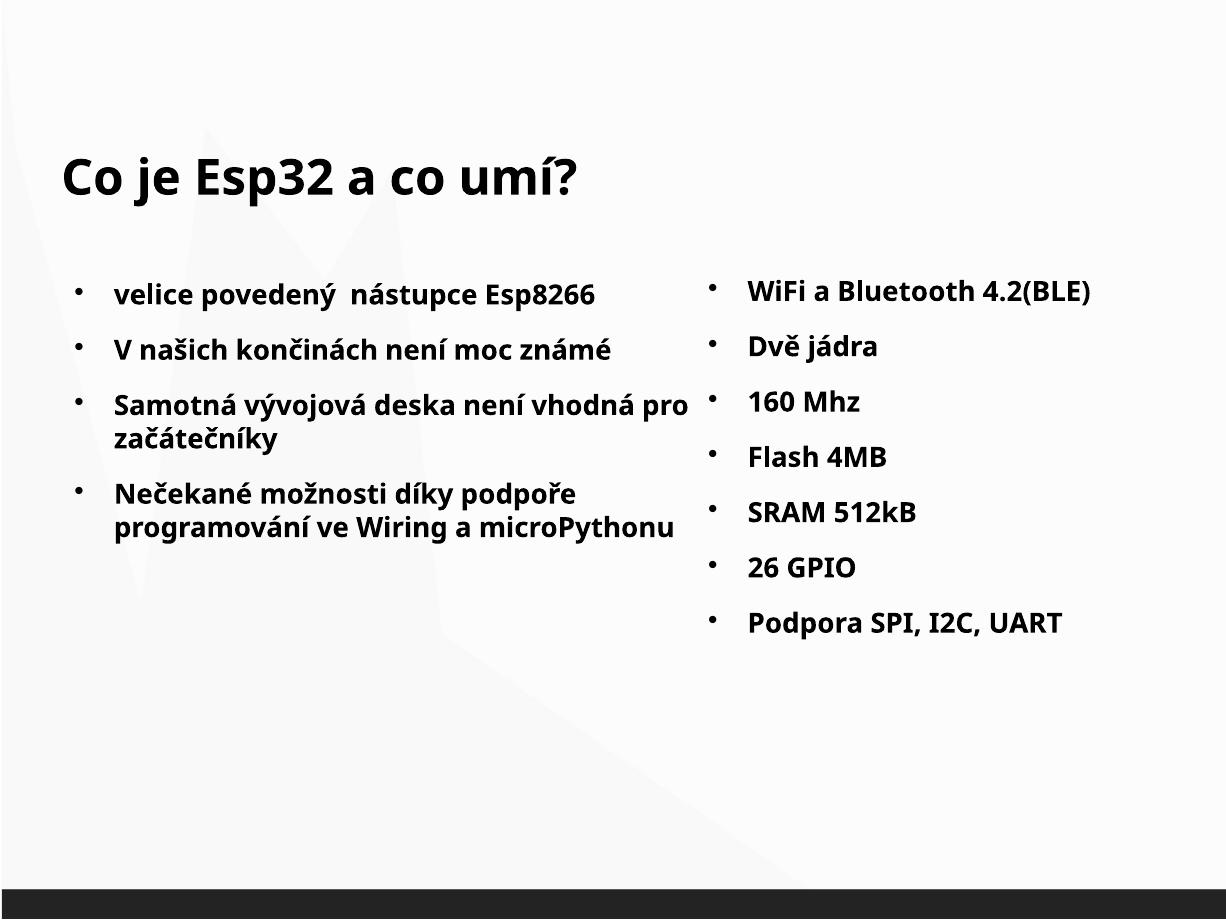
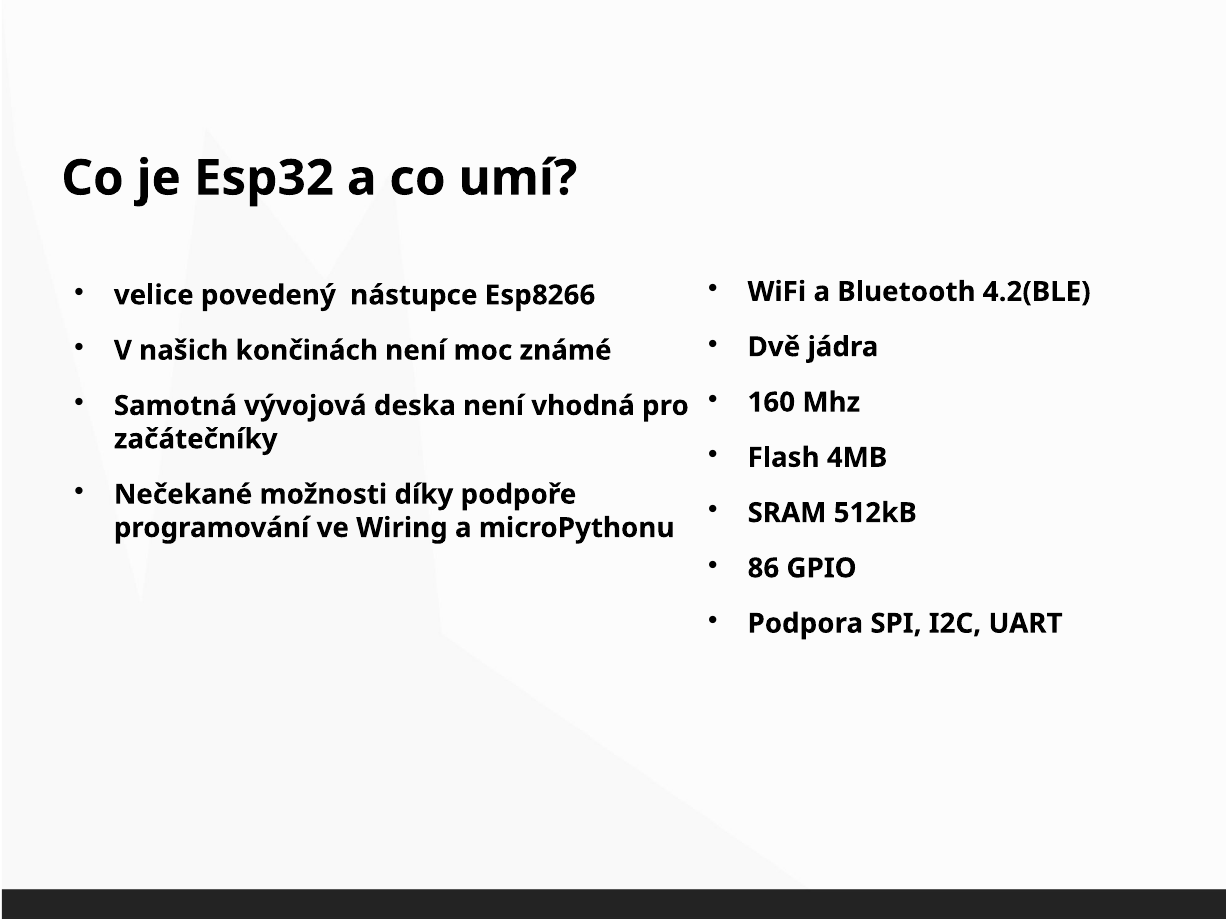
26: 26 -> 86 (763, 568)
